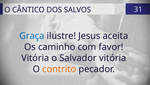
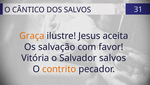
Graça colour: blue -> orange (32, 36)
caminho: caminho -> salvação (57, 47)
Salvador vitória: vitória -> salvos (113, 58)
